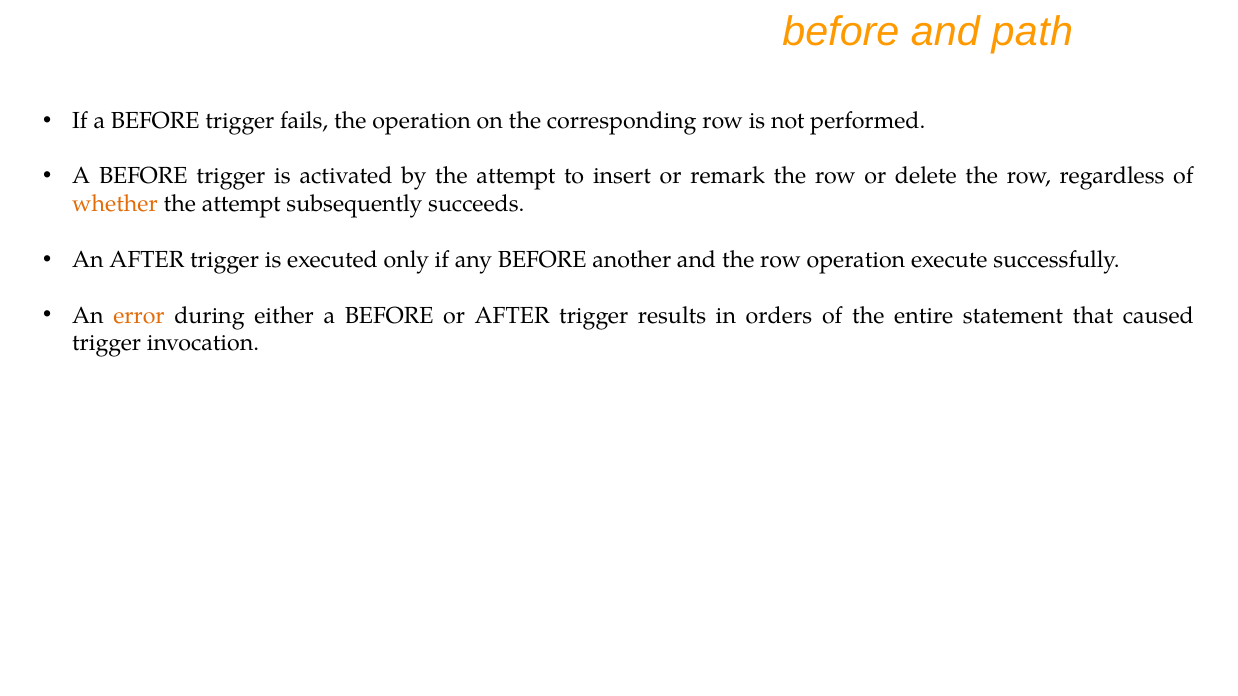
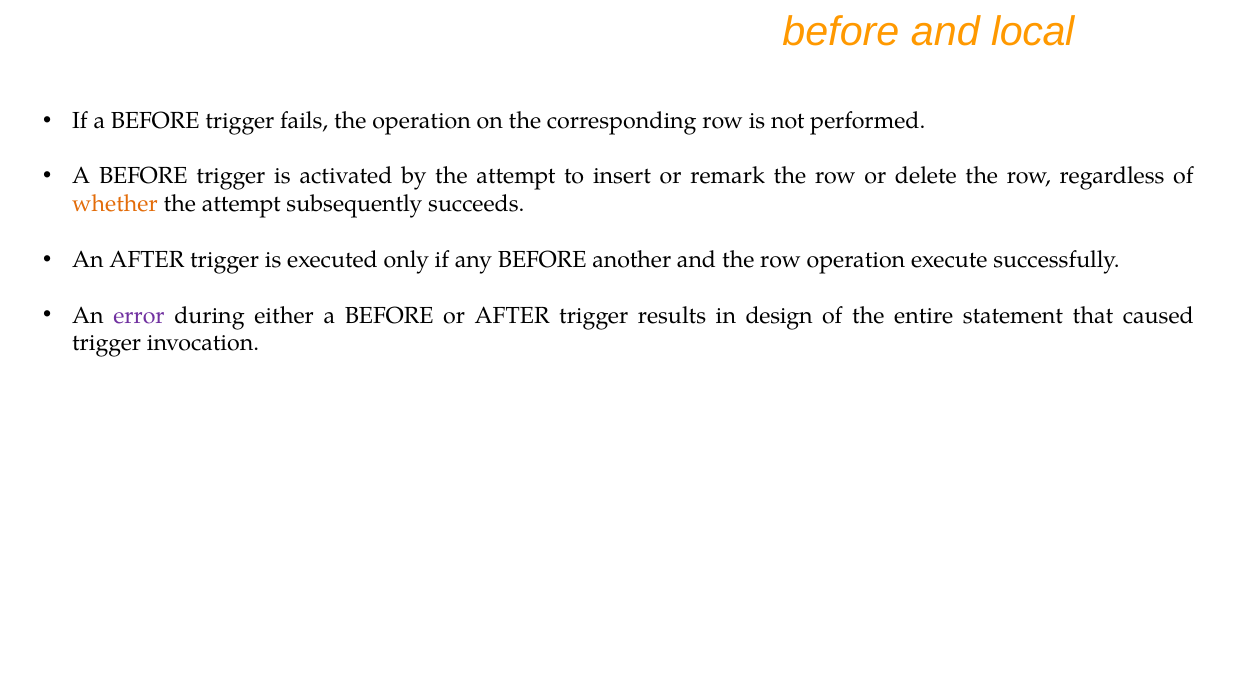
path: path -> local (1033, 32)
error colour: orange -> purple (139, 316)
orders: orders -> design (779, 316)
